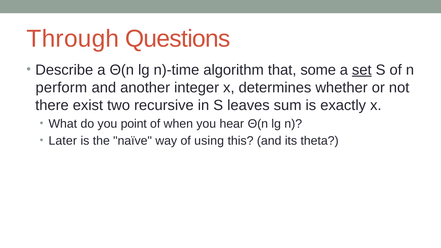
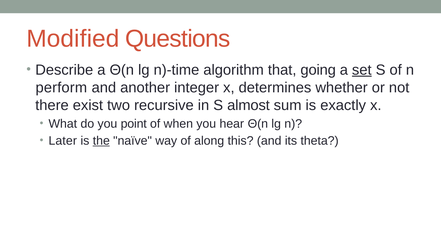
Through: Through -> Modified (73, 39)
some: some -> going (318, 70)
leaves: leaves -> almost (249, 105)
the underline: none -> present (101, 141)
using: using -> along (209, 141)
